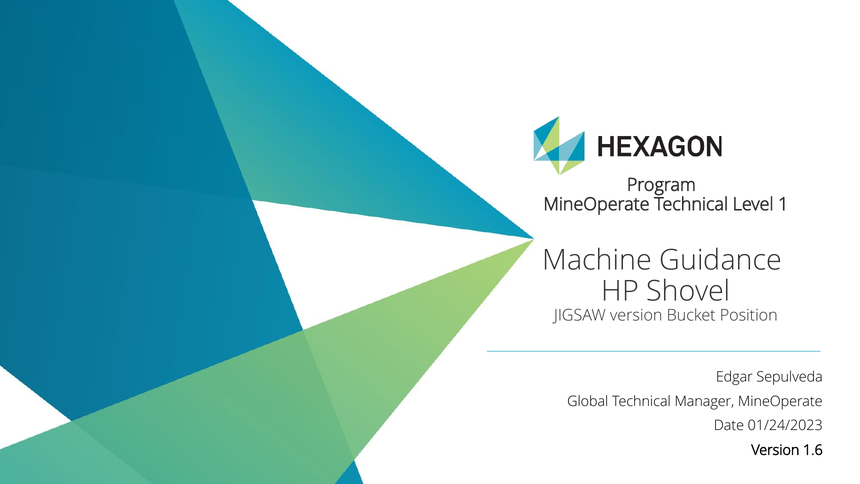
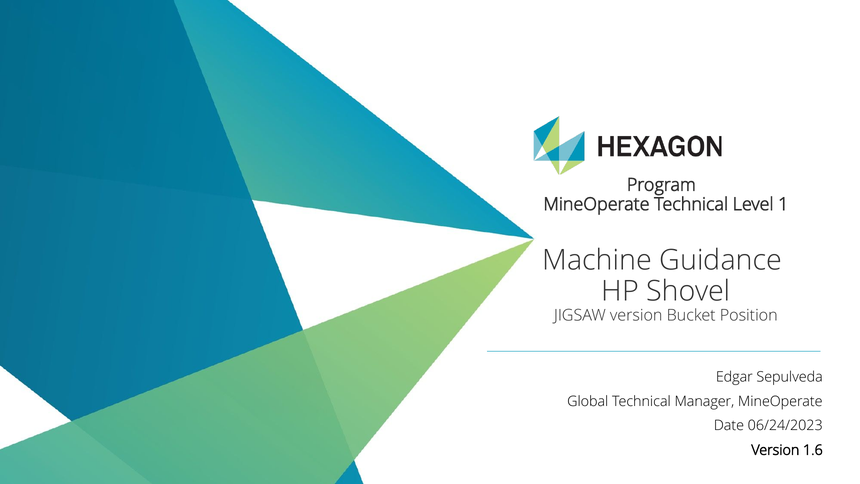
01/24/2023: 01/24/2023 -> 06/24/2023 (785, 425)
